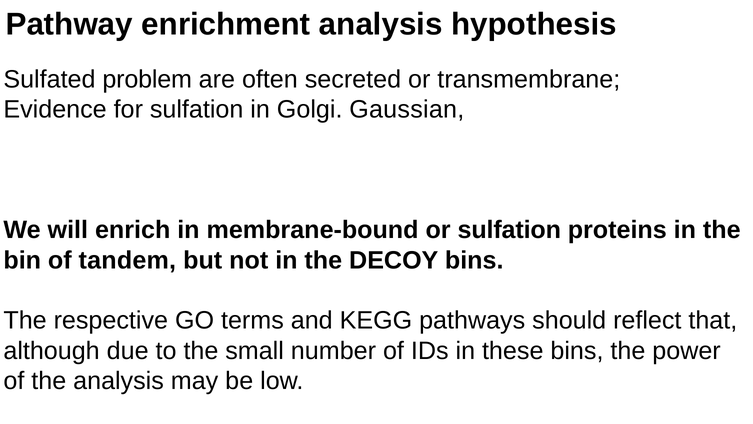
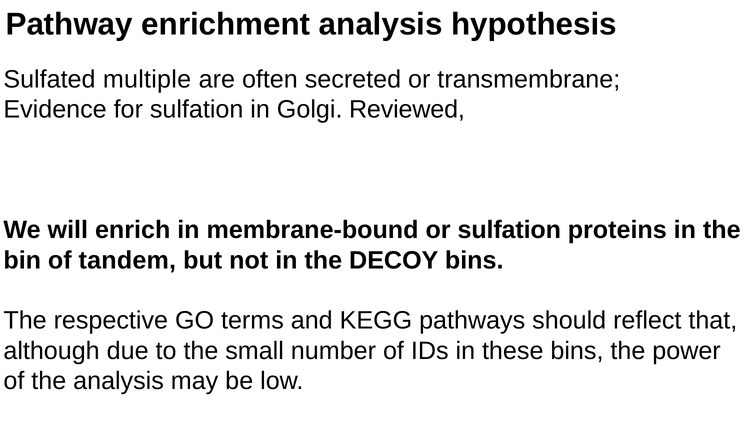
problem: problem -> multiple (147, 79)
Gaussian: Gaussian -> Reviewed (407, 109)
